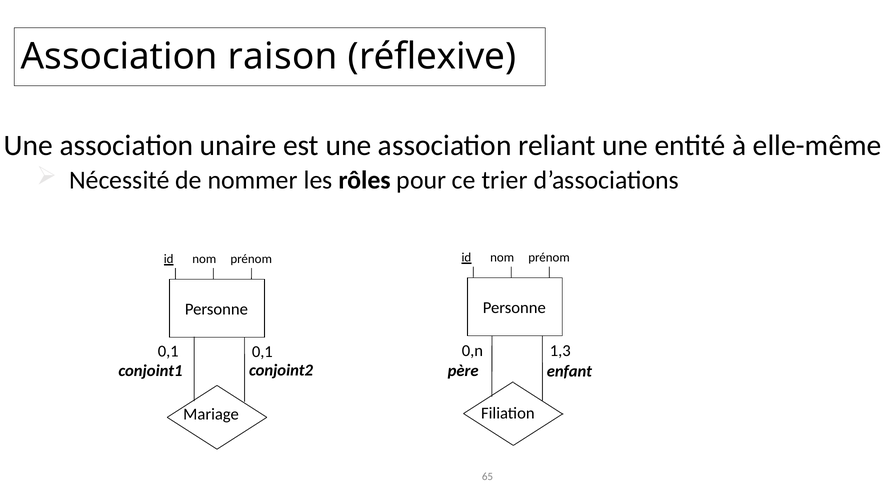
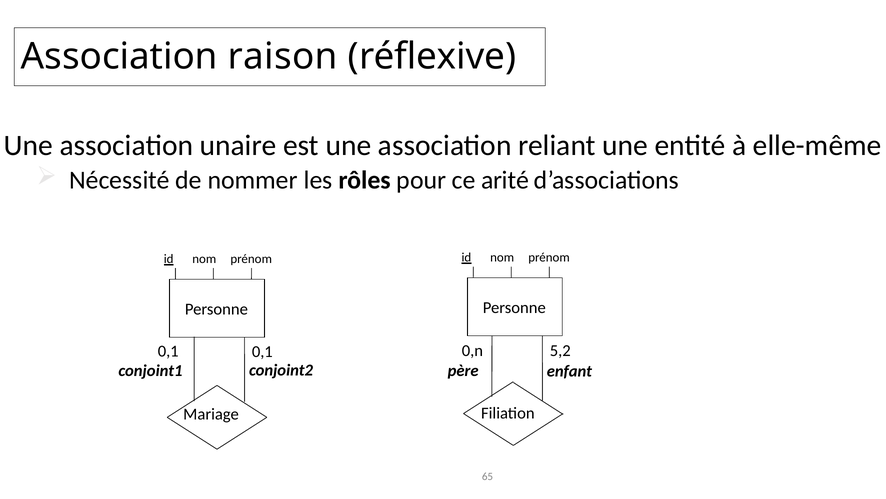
trier: trier -> arité (505, 180)
1,3: 1,3 -> 5,2 (560, 350)
